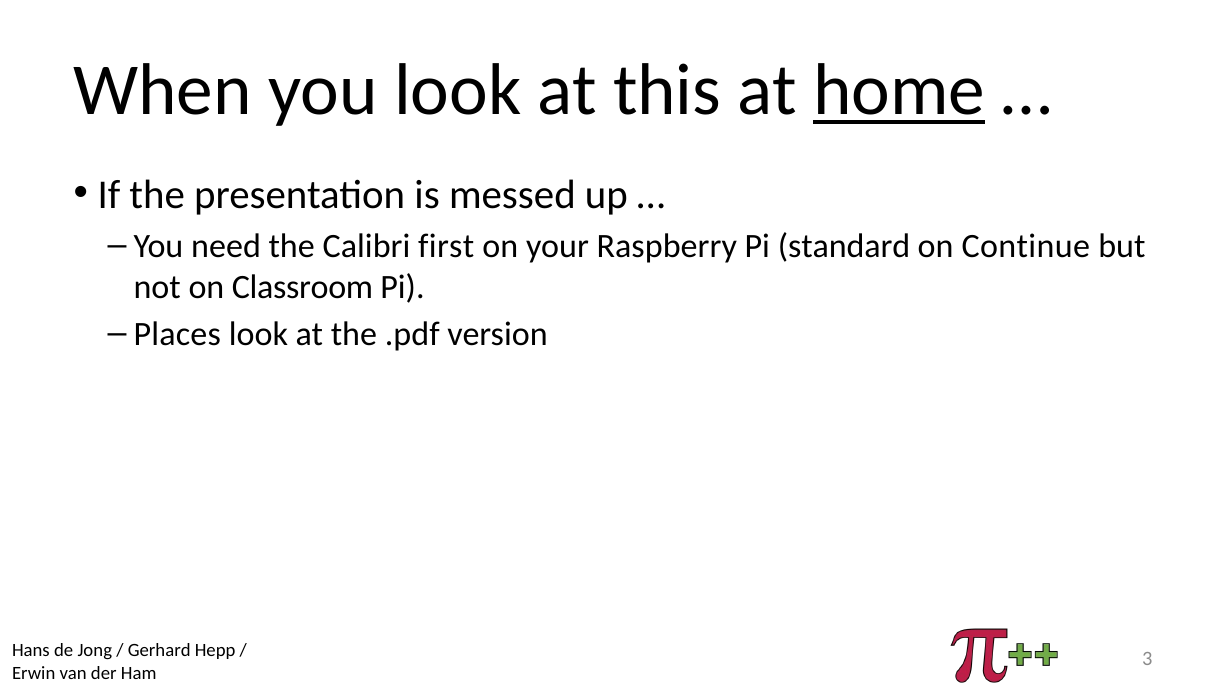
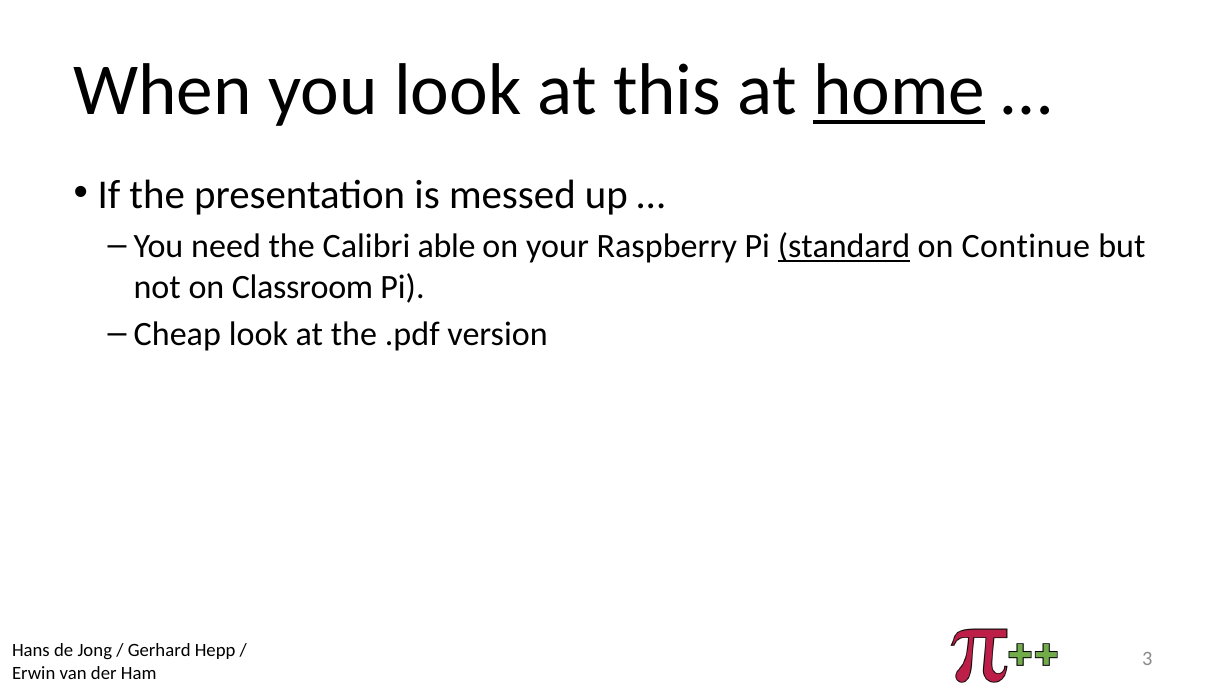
first: first -> able (447, 246)
standard underline: none -> present (844, 246)
Places: Places -> Cheap (177, 334)
